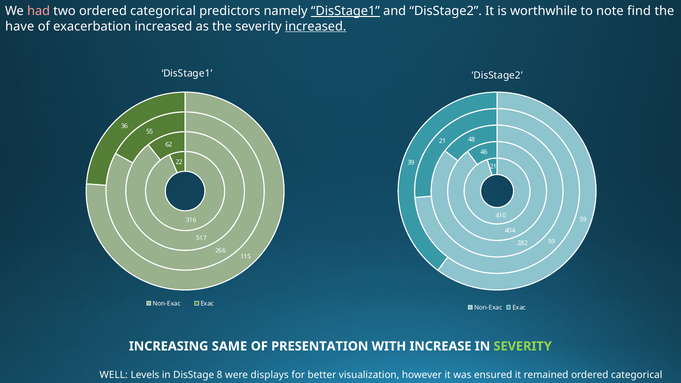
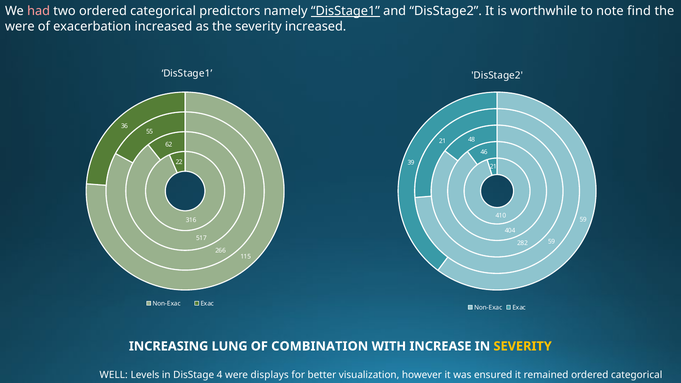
have: have -> were (20, 26)
increased underline: present -> none (316, 26)
SAME: SAME -> LUNG (230, 346)
PRESENTATION: PRESENTATION -> COMBINATION (320, 346)
SEVERITY colour: light green -> yellow (523, 346)
8: 8 -> 4 (220, 375)
